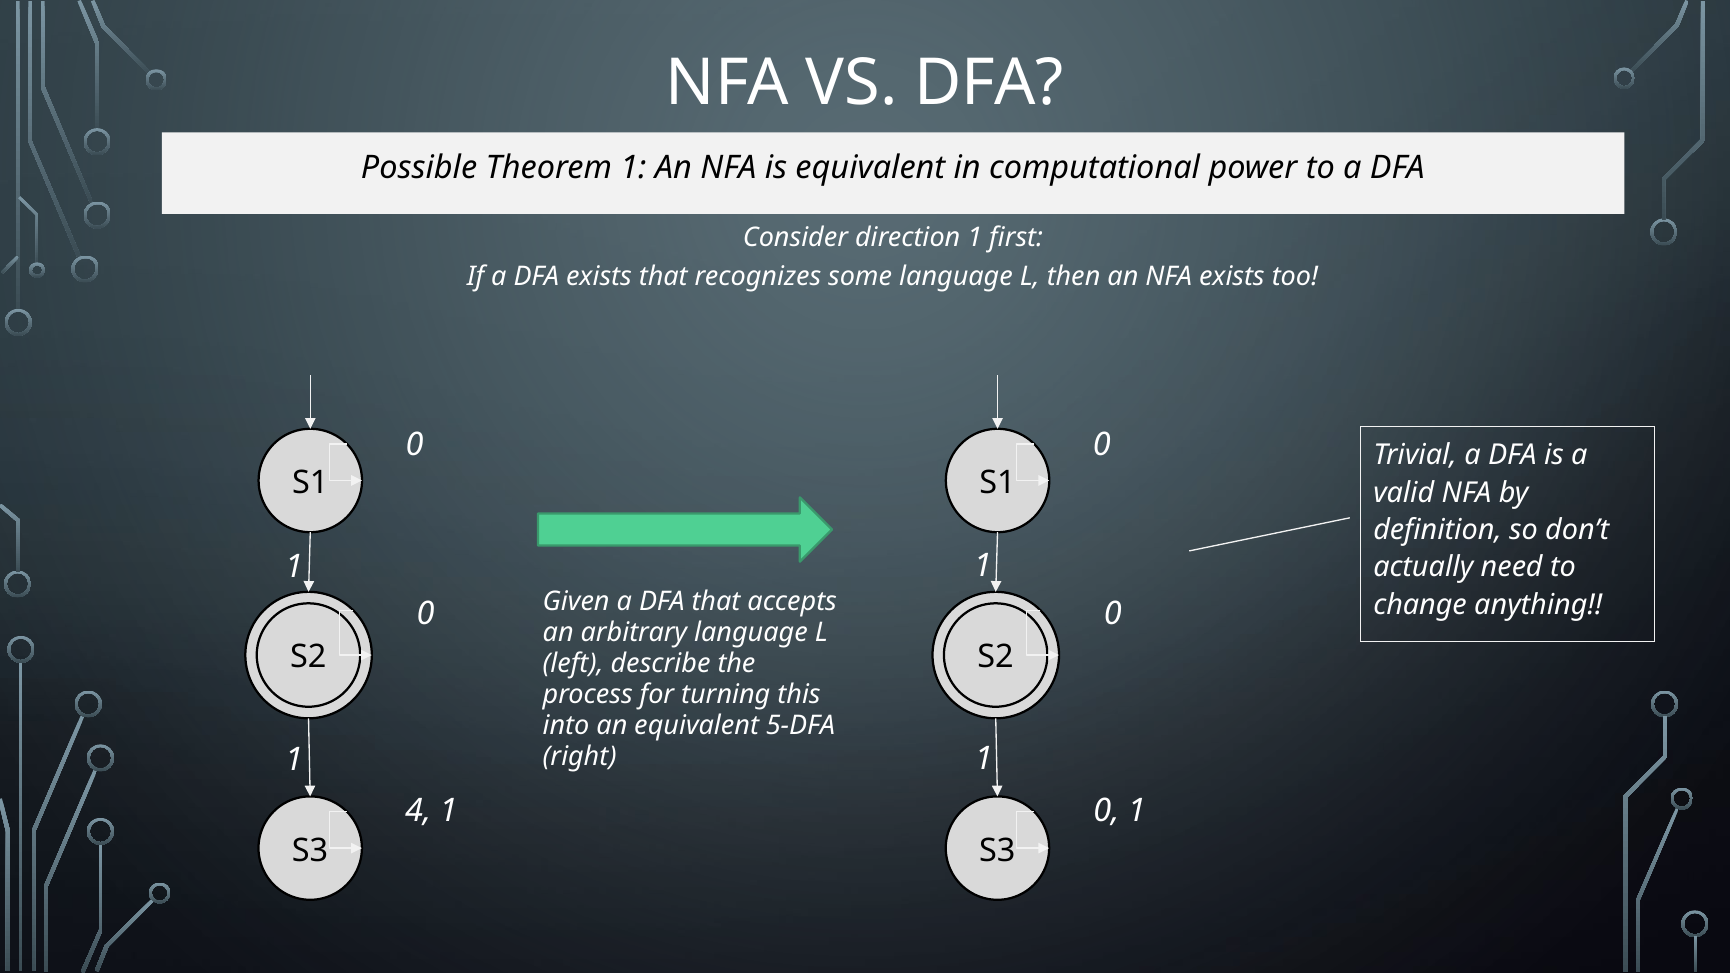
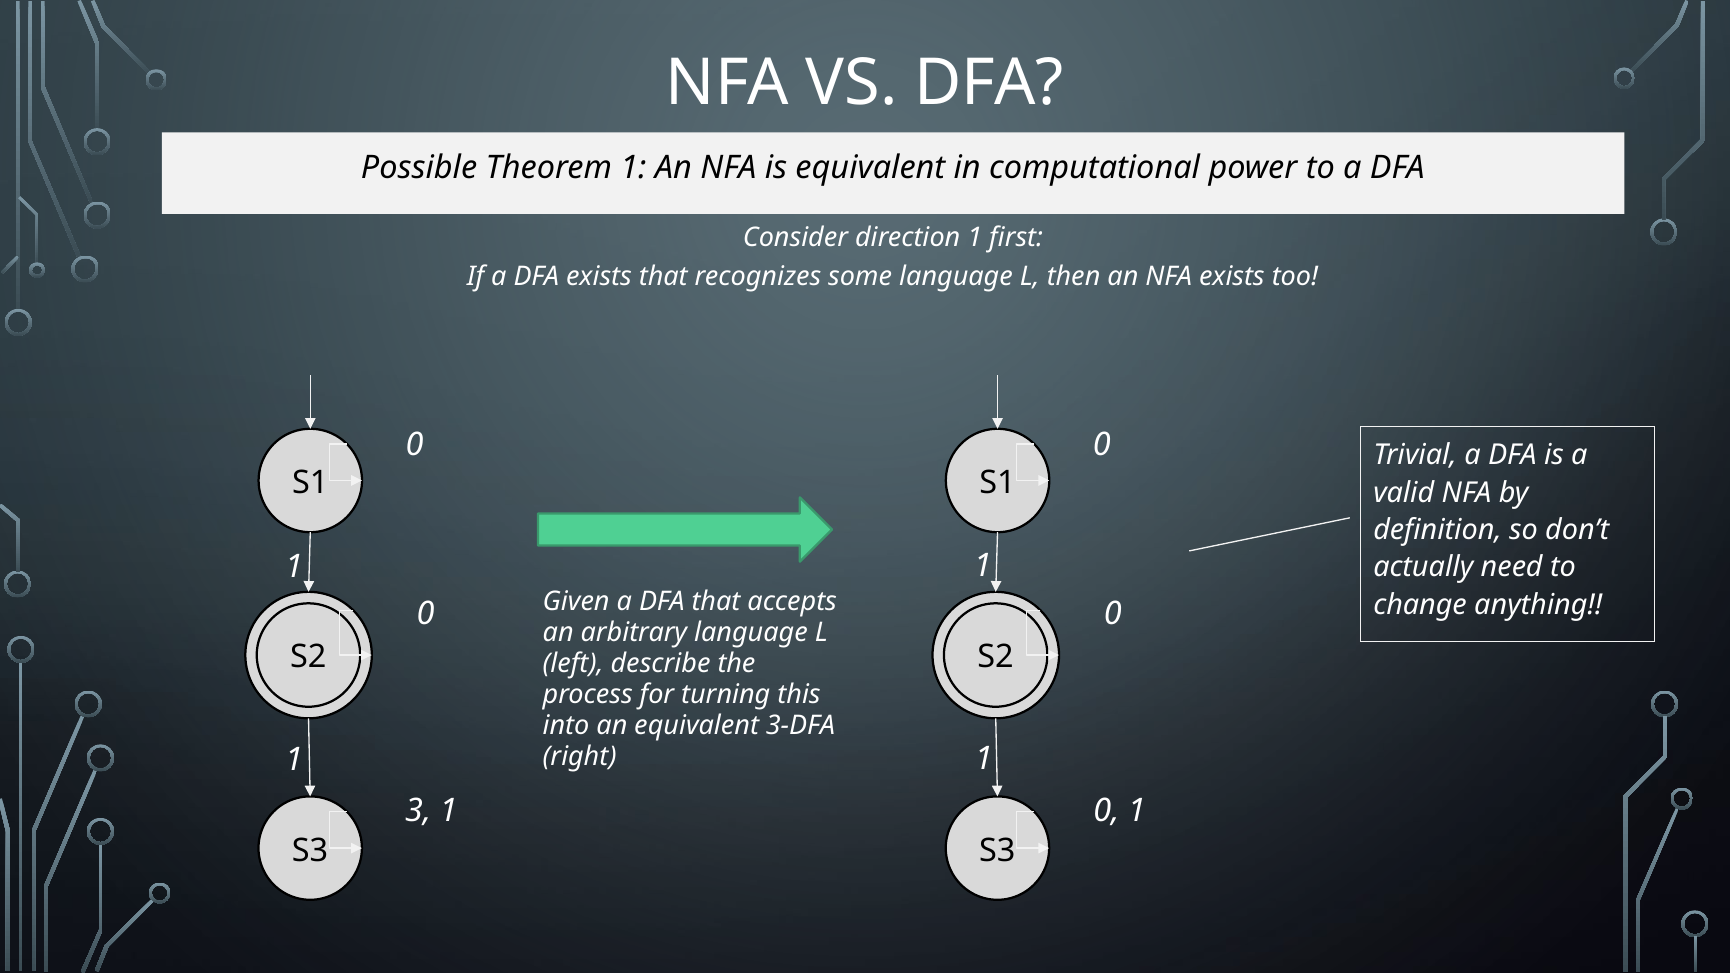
5-DFA: 5-DFA -> 3-DFA (800, 726)
4: 4 -> 3 (418, 811)
